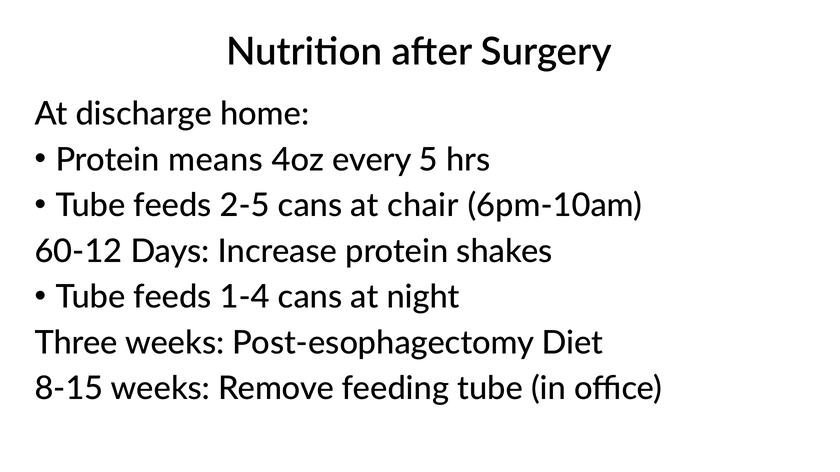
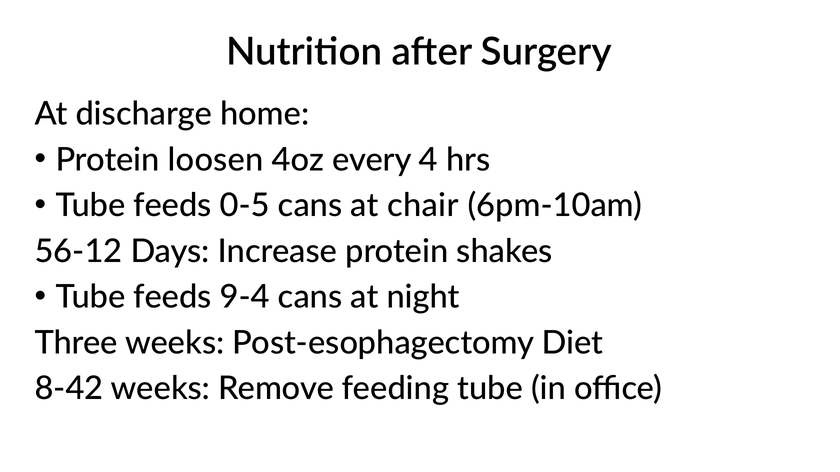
means: means -> loosen (216, 160)
5: 5 -> 4 (428, 160)
2-5: 2-5 -> 0-5 (245, 206)
60-12: 60-12 -> 56-12 (78, 252)
1-4: 1-4 -> 9-4 (245, 297)
8-15: 8-15 -> 8-42 (69, 389)
